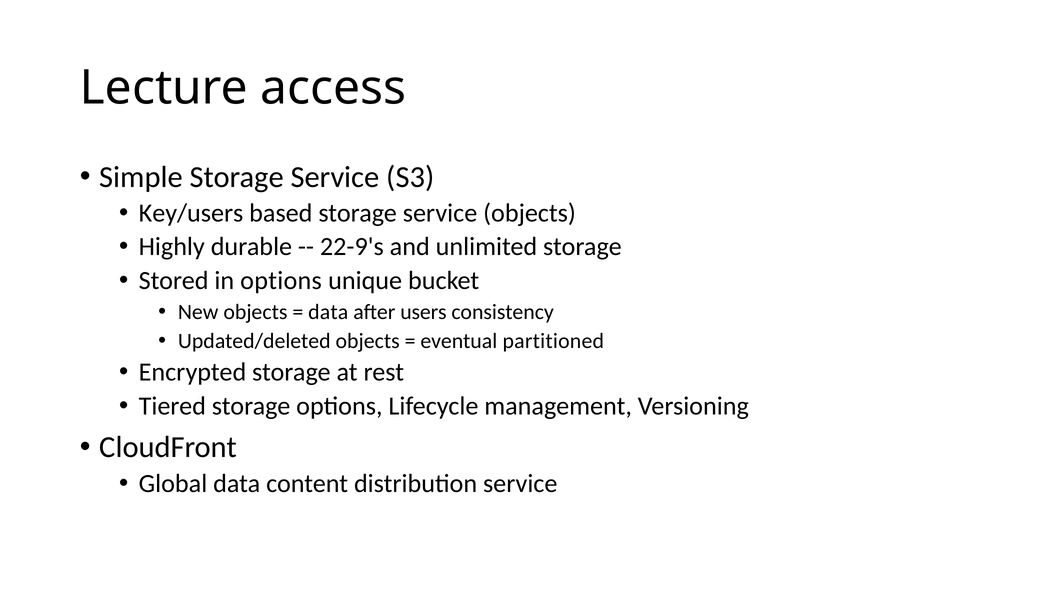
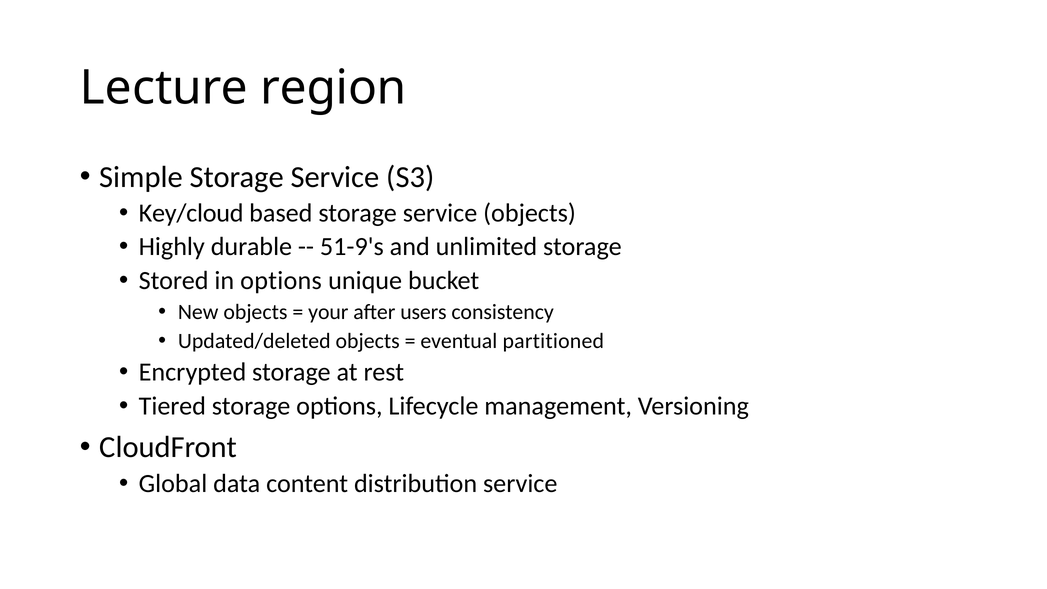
access: access -> region (333, 88)
Key/users: Key/users -> Key/cloud (191, 213)
22-9's: 22-9's -> 51-9's (352, 247)
data: data -> your (328, 312)
